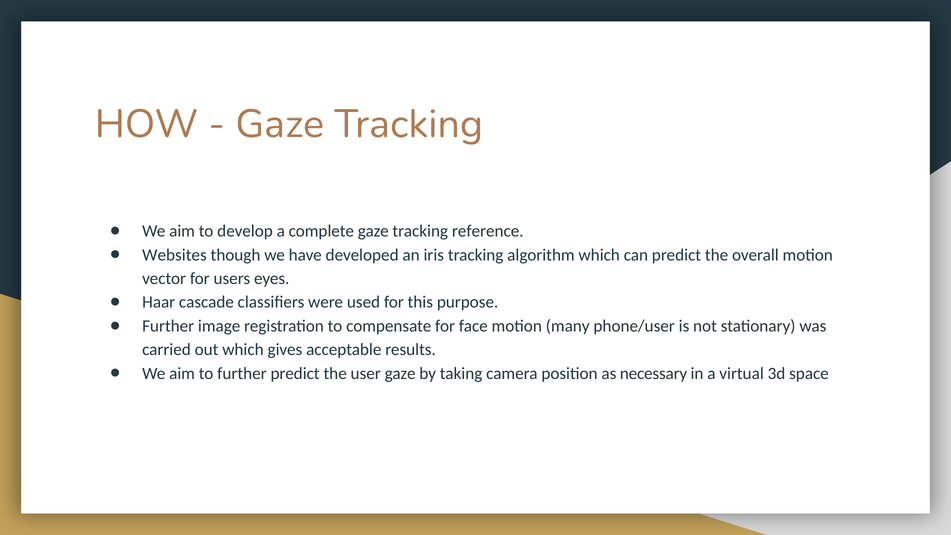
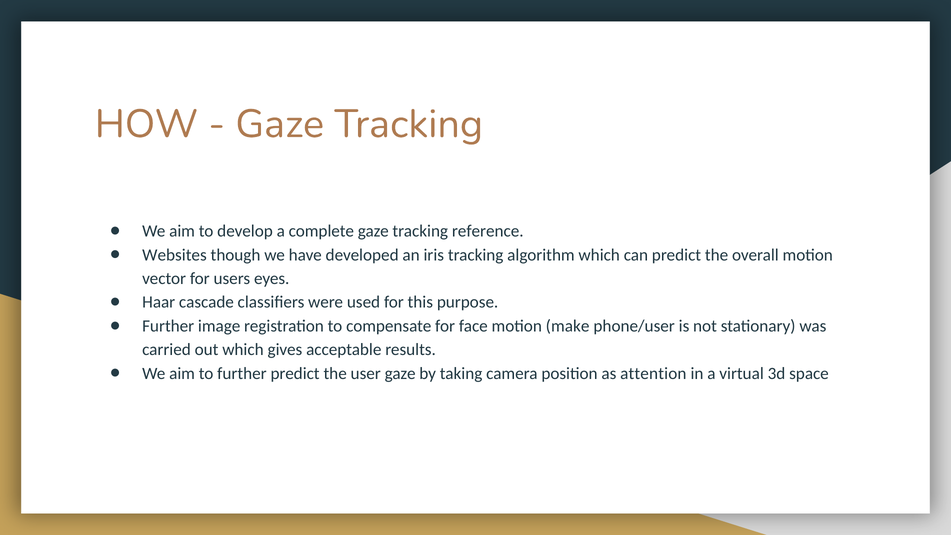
many: many -> make (568, 326)
necessary: necessary -> attention (653, 373)
